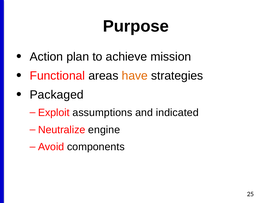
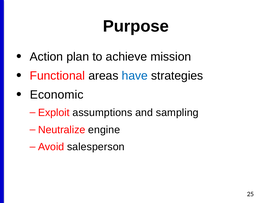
have colour: orange -> blue (135, 76)
Packaged: Packaged -> Economic (57, 94)
indicated: indicated -> sampling (177, 112)
components: components -> salesperson (96, 147)
